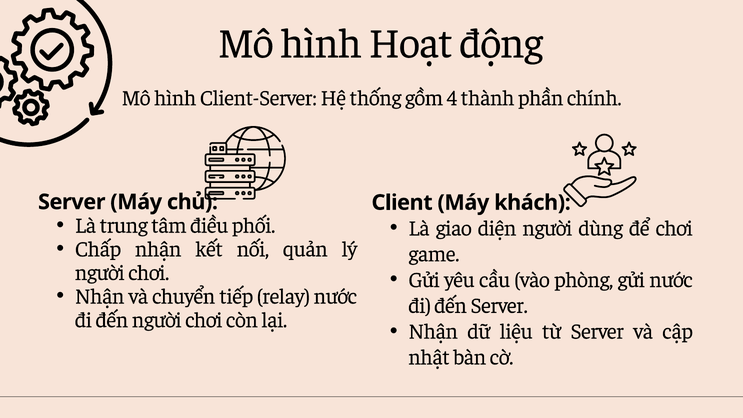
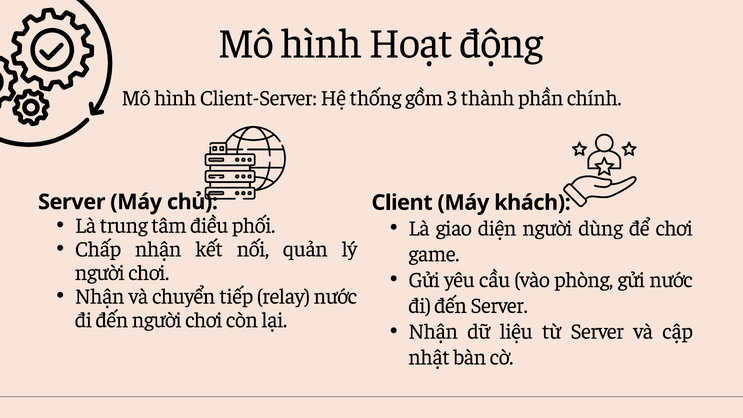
4: 4 -> 3 (452, 98)
